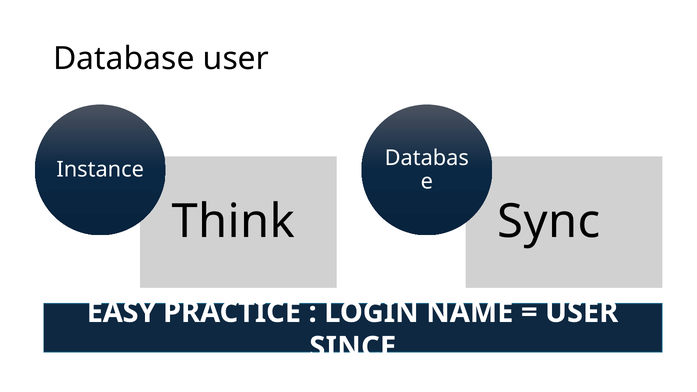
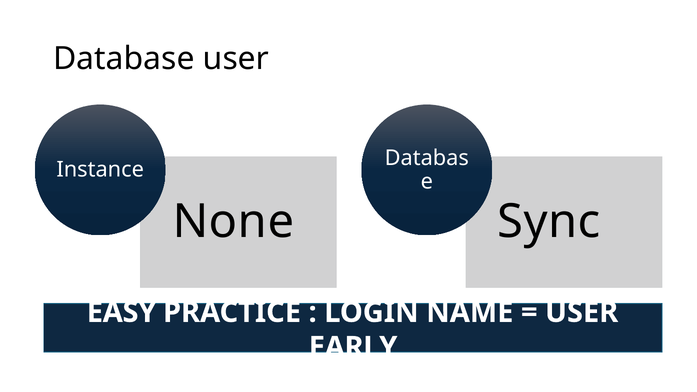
Think: Think -> None (233, 222)
SINCE: SINCE -> EARLY (353, 347)
